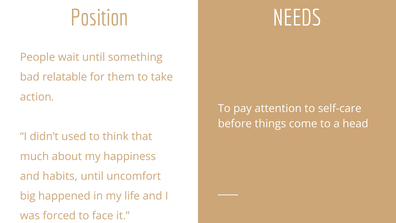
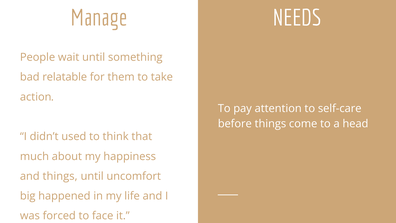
Position: Position -> Manage (99, 18)
and habits: habits -> things (60, 176)
